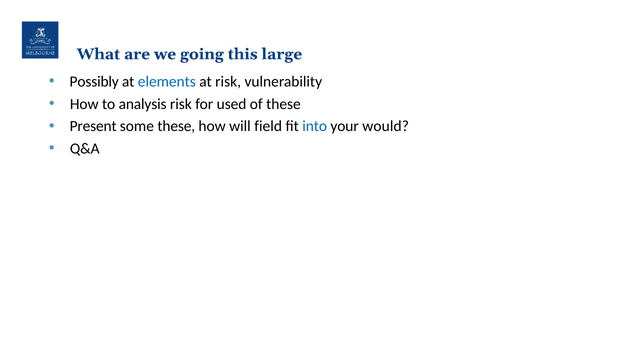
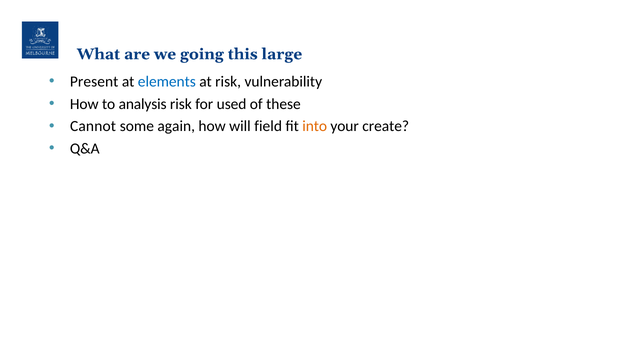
Possibly: Possibly -> Present (94, 82)
Present: Present -> Cannot (93, 126)
some these: these -> again (176, 126)
into colour: blue -> orange (315, 126)
would: would -> create (386, 126)
